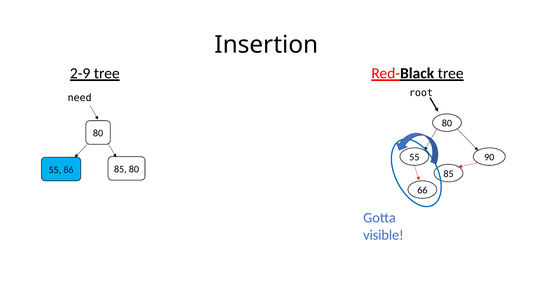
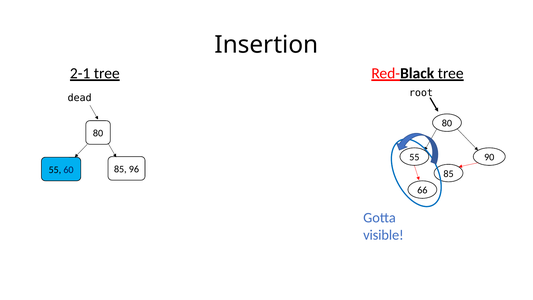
2-9: 2-9 -> 2-1 (80, 73)
need: need -> dead (80, 98)
85 80: 80 -> 96 (134, 169)
86: 86 -> 60 (68, 170)
